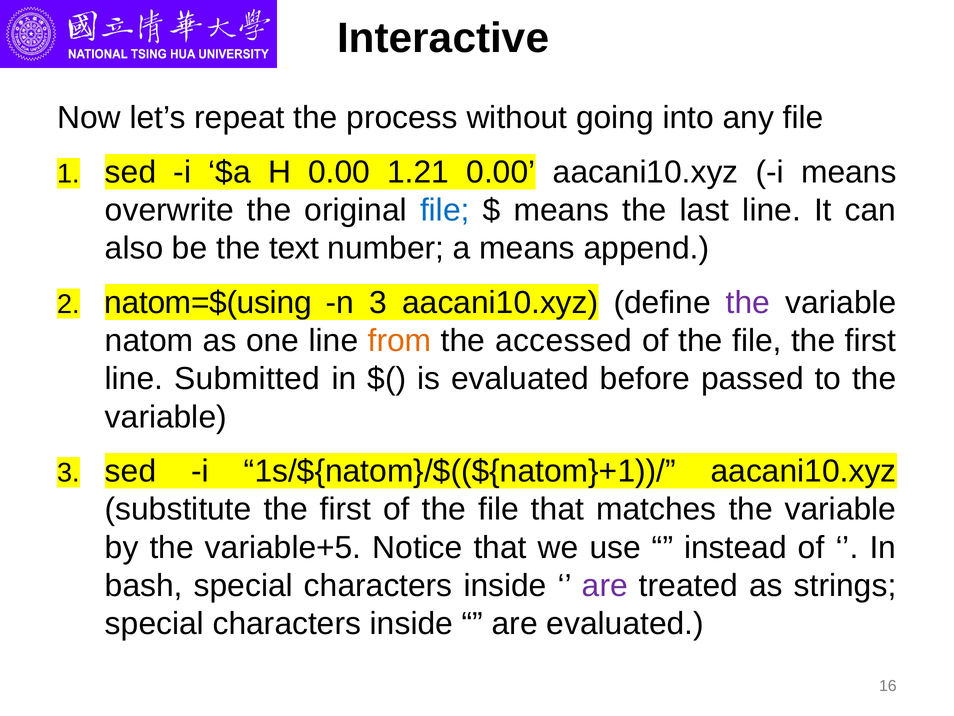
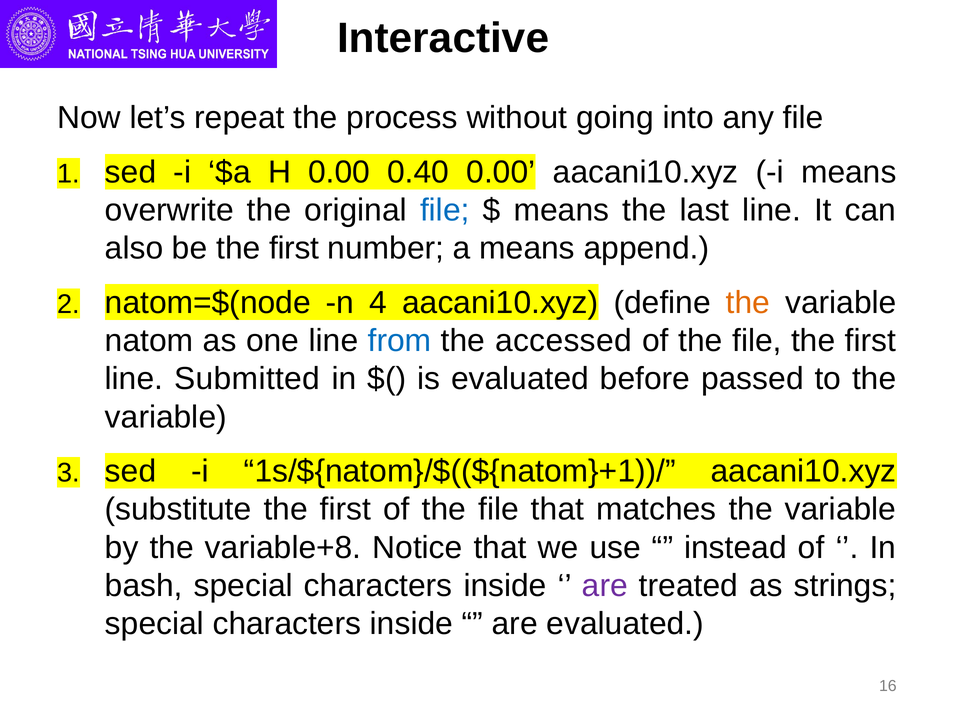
1.21: 1.21 -> 0.40 (418, 172)
be the text: text -> first (294, 248)
natom=$(using: natom=$(using -> natom=$(node (208, 302)
n 3: 3 -> 4 (378, 302)
the colour: purple -> orange (748, 302)
from colour: orange -> blue (400, 340)
variable+5: variable+5 -> variable+8 (283, 547)
